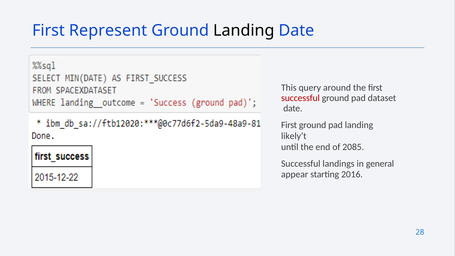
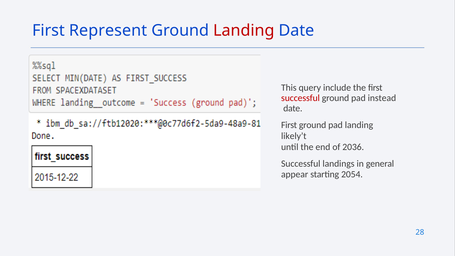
Landing colour: black -> red (244, 30)
around: around -> include (337, 88)
dataset: dataset -> instead (382, 98)
2085: 2085 -> 2036 (353, 147)
2016: 2016 -> 2054 (352, 174)
